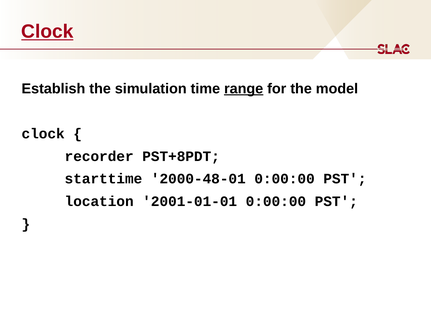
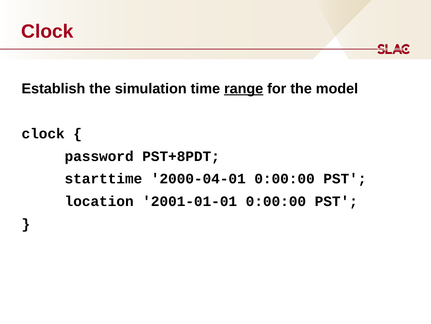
Clock underline: present -> none (47, 31)
recorder: recorder -> password (99, 156)
2000-48-01: 2000-48-01 -> 2000-04-01 (198, 178)
